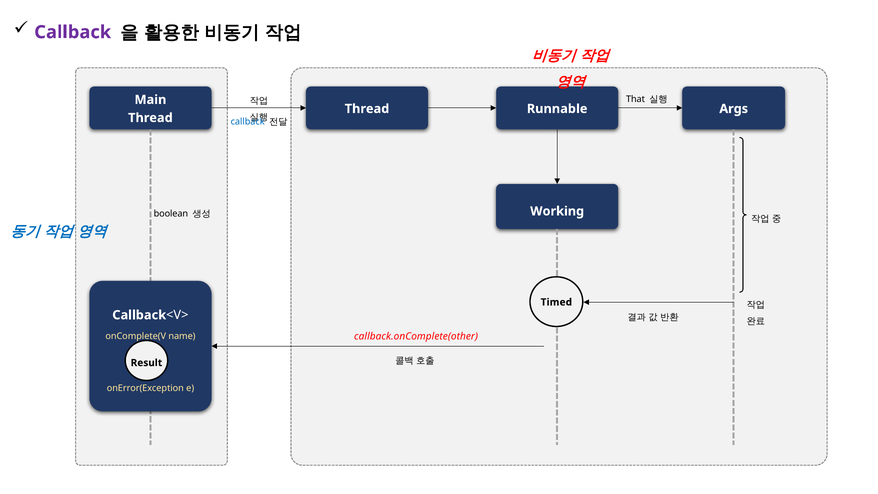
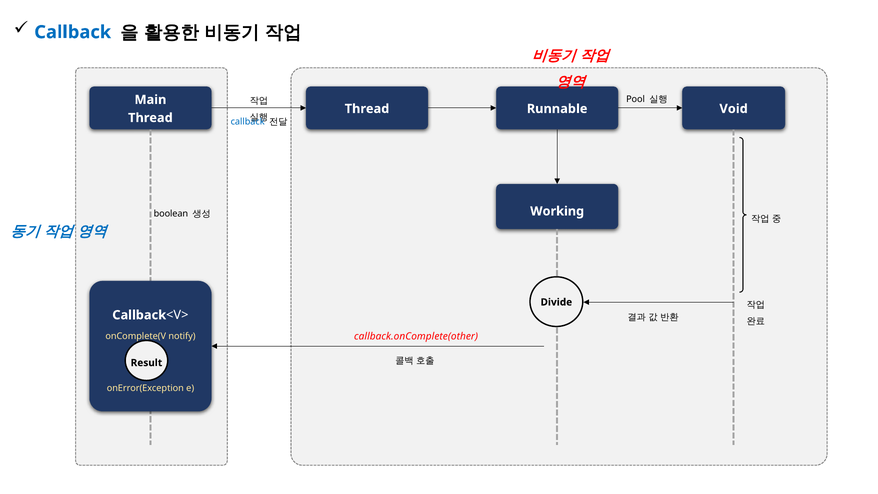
Callback colour: purple -> blue (73, 32)
That: That -> Pool (636, 99)
Args: Args -> Void (734, 109)
Timed: Timed -> Divide (556, 302)
name: name -> notify (182, 336)
